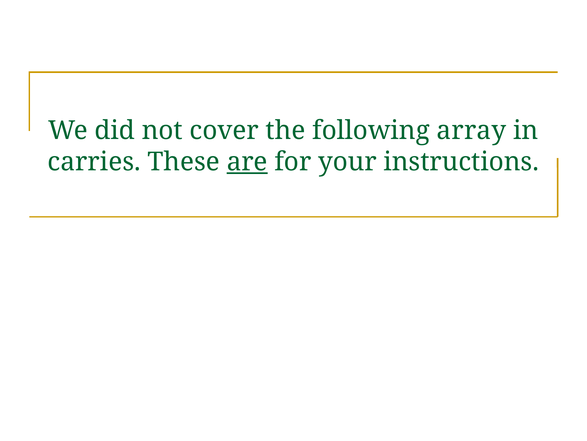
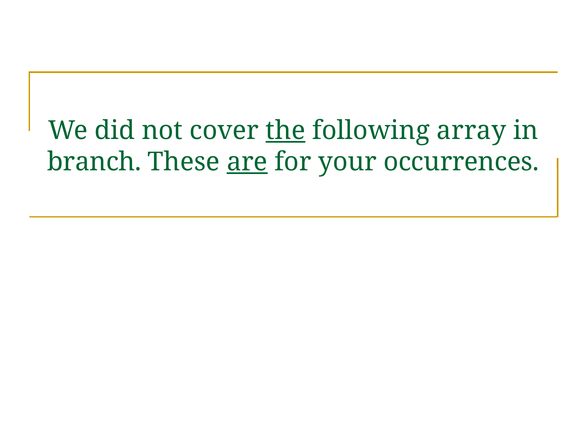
the underline: none -> present (285, 130)
carries: carries -> branch (94, 162)
instructions: instructions -> occurrences (461, 162)
